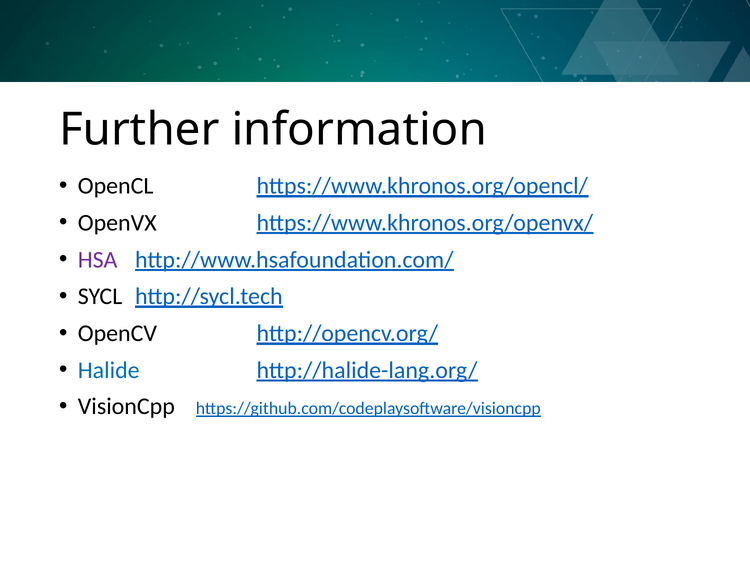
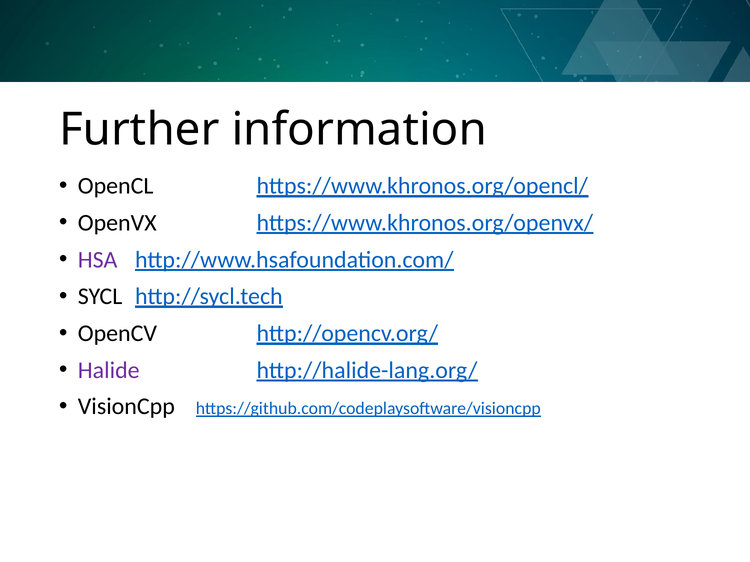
Halide colour: blue -> purple (109, 371)
